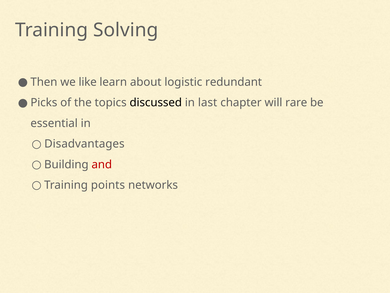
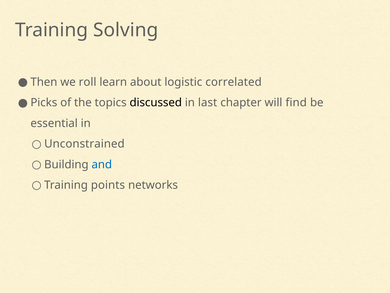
like: like -> roll (88, 82)
redundant: redundant -> correlated (234, 82)
rare: rare -> find (296, 103)
Disadvantages: Disadvantages -> Unconstrained (84, 144)
and colour: red -> blue (102, 164)
